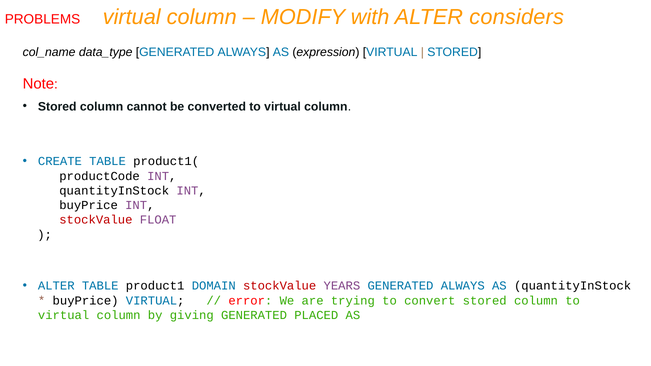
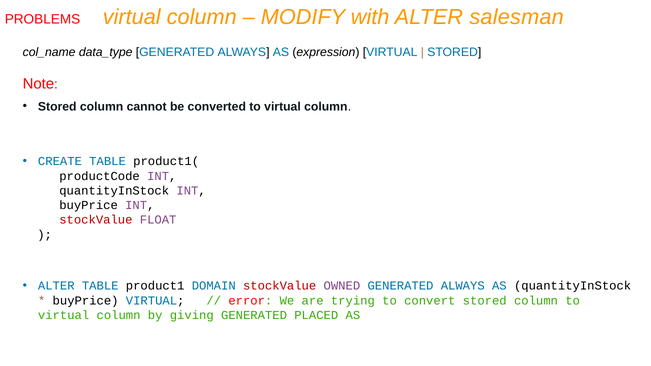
considers: considers -> salesman (517, 17)
YEARS: YEARS -> OWNED (342, 286)
